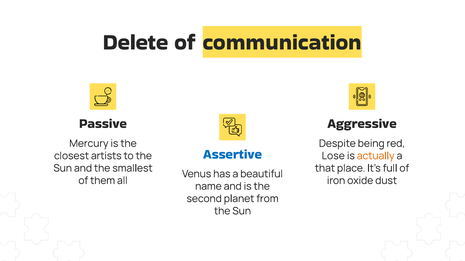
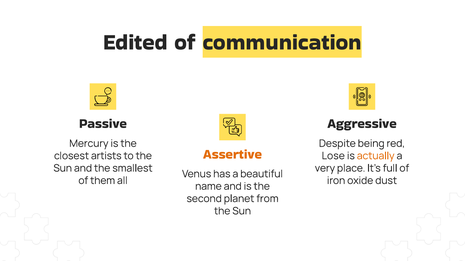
Delete: Delete -> Edited (136, 42)
Assertive colour: blue -> orange (232, 155)
that: that -> very (325, 169)
